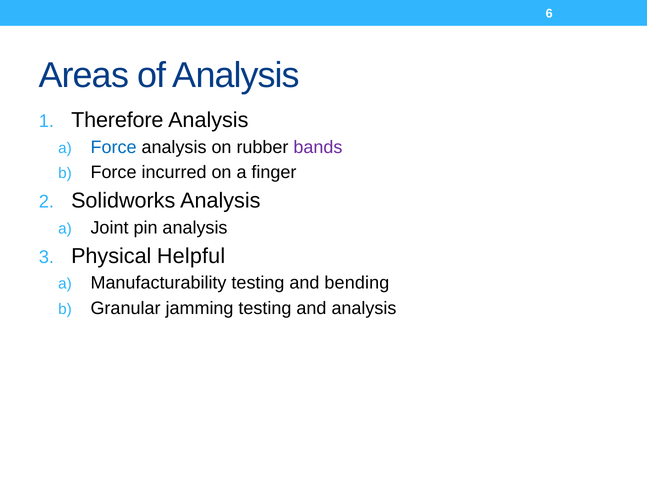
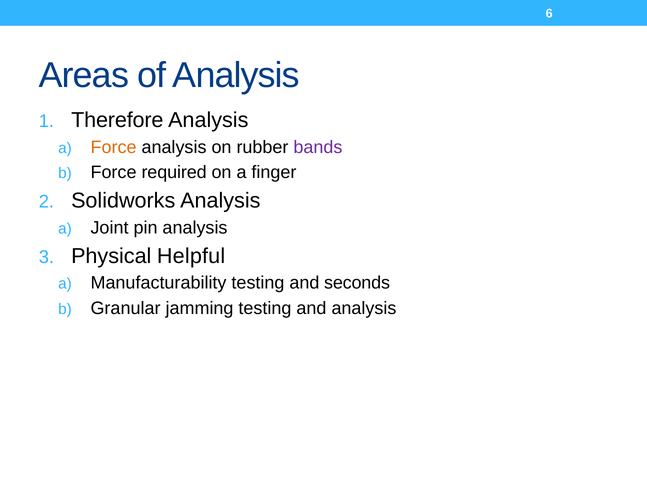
Force colour: blue -> orange (114, 147)
incurred: incurred -> required (174, 172)
bending: bending -> seconds (357, 283)
